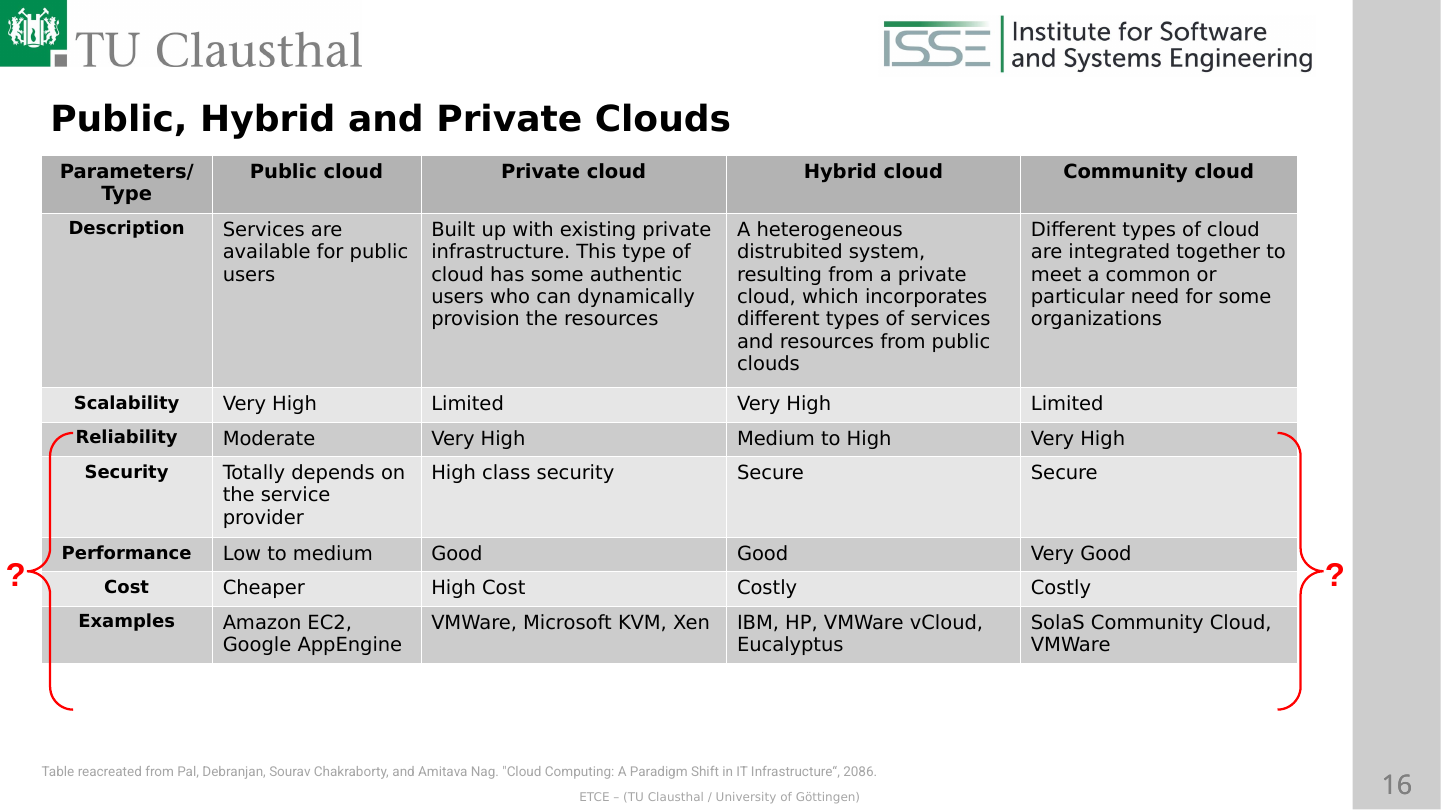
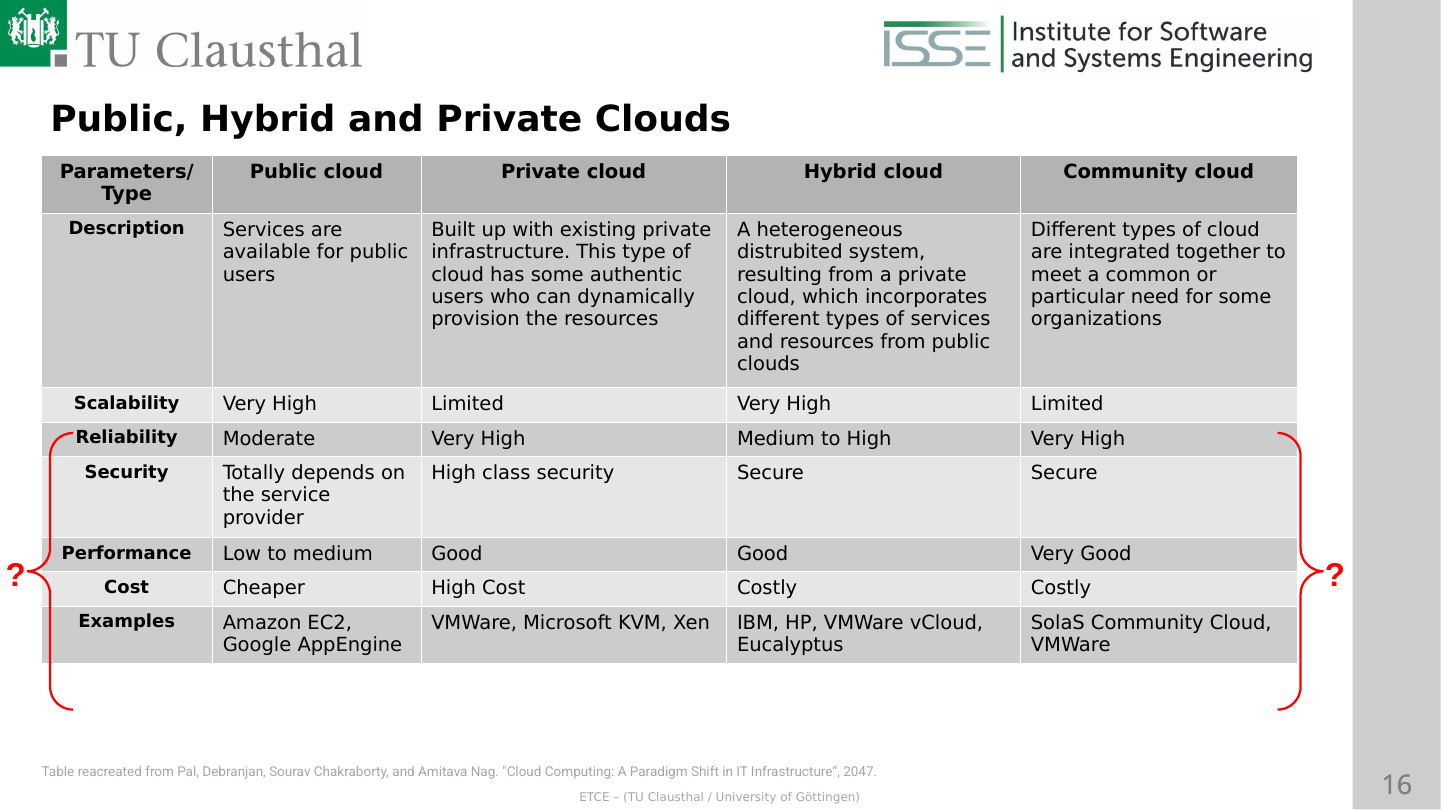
2086: 2086 -> 2047 (860, 772)
